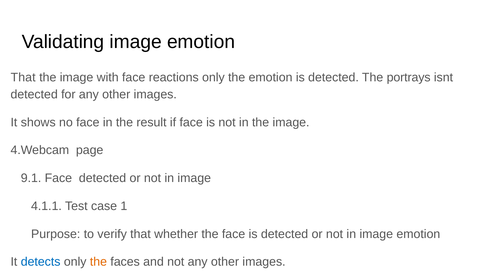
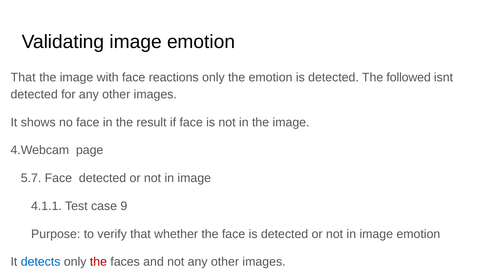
portrays: portrays -> followed (409, 78)
9.1: 9.1 -> 5.7 (31, 178)
1: 1 -> 9 (124, 206)
the colour: orange -> red (98, 262)
